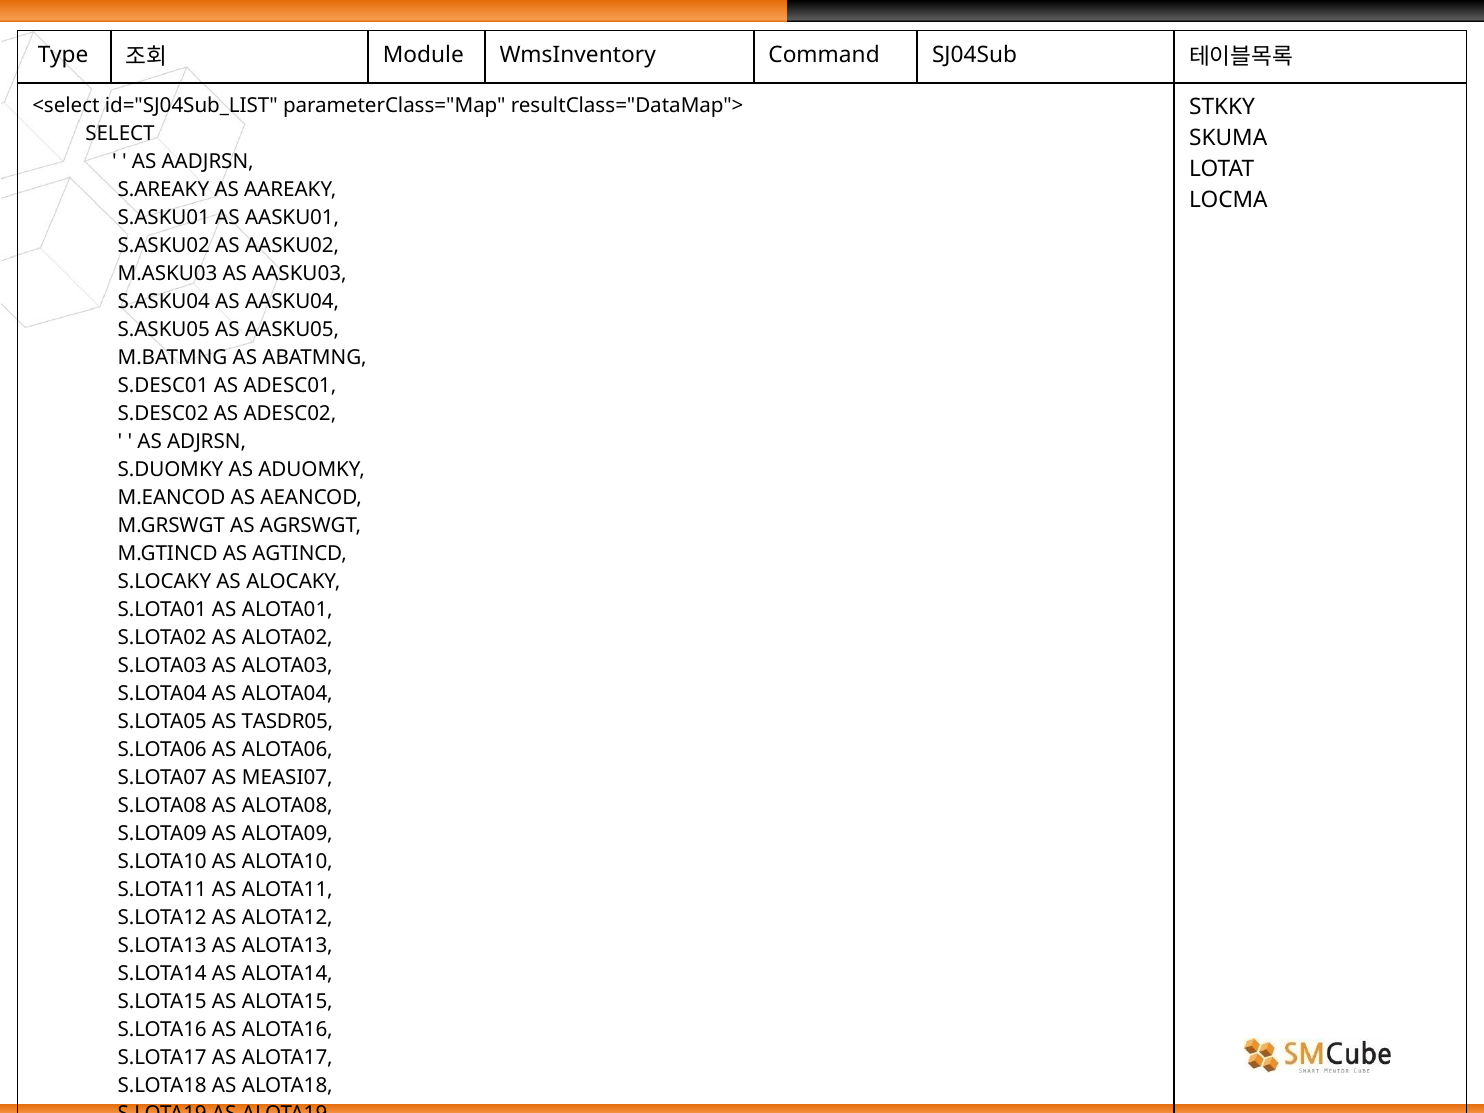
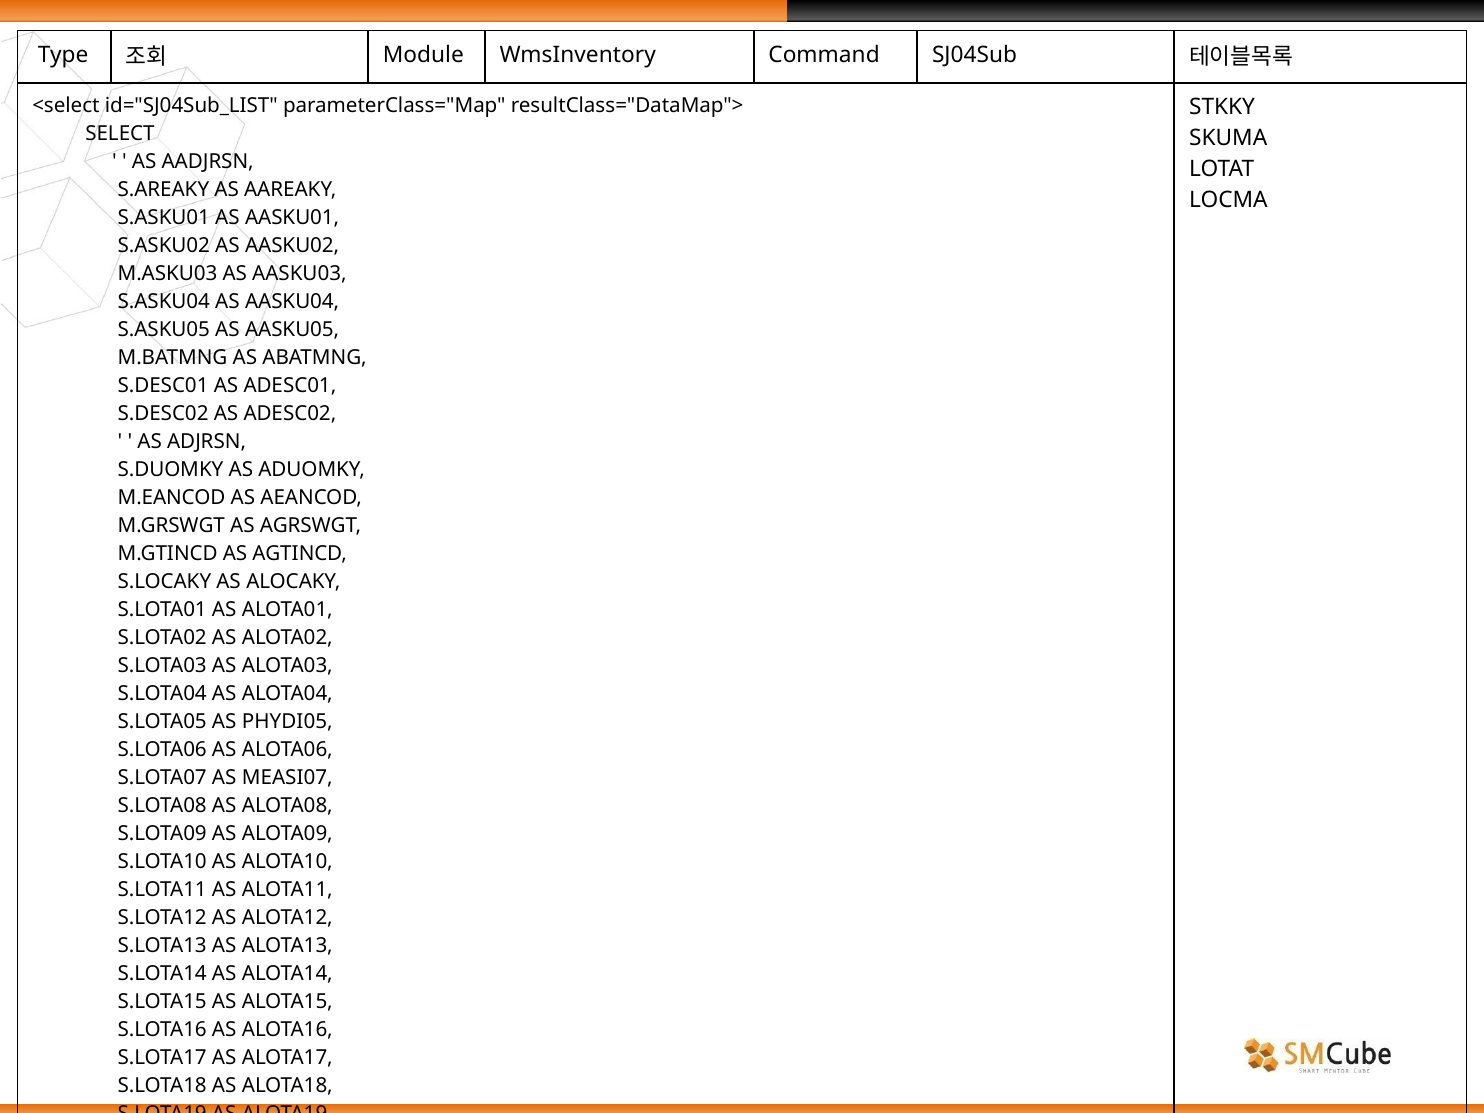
TASDR05: TASDR05 -> PHYDI05 (287, 722)
